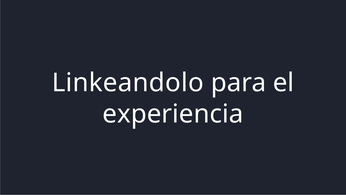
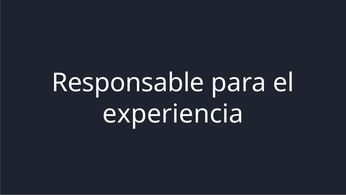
Linkeandolo: Linkeandolo -> Responsable (128, 83)
